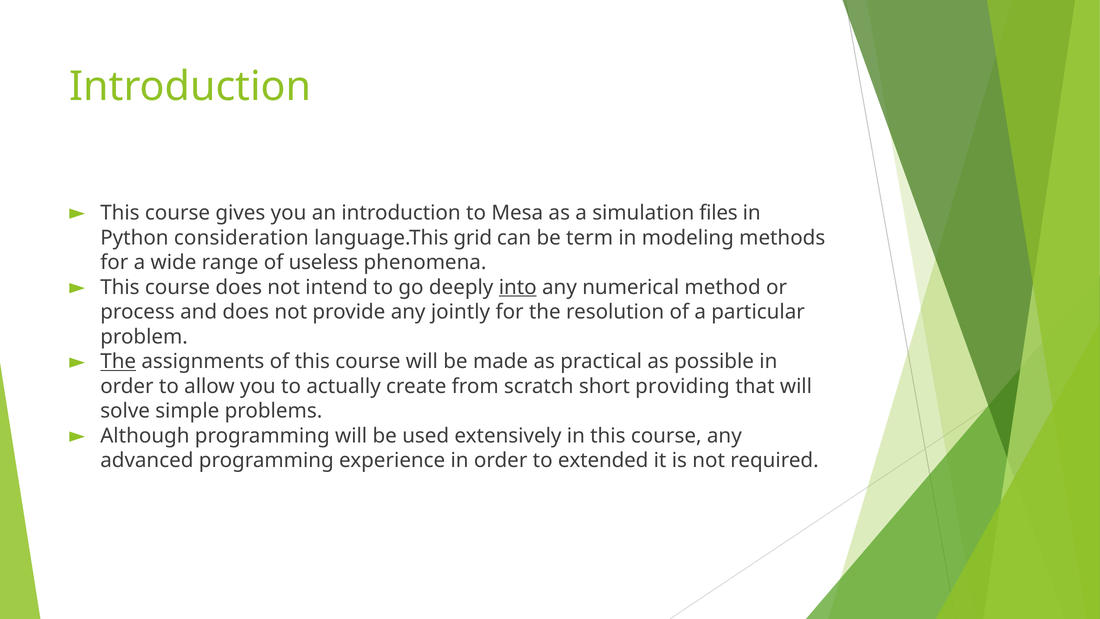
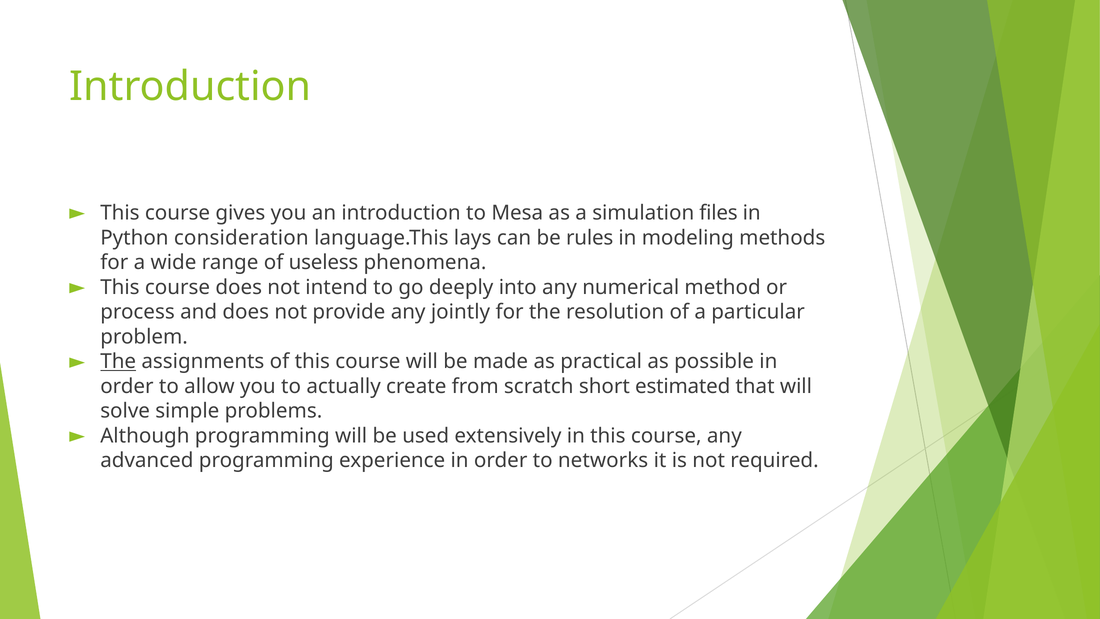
grid: grid -> lays (473, 238)
term: term -> rules (590, 238)
into underline: present -> none (518, 287)
providing: providing -> estimated (683, 386)
extended: extended -> networks (603, 460)
